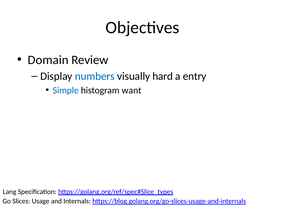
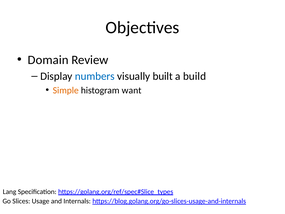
hard: hard -> built (163, 76)
entry: entry -> build (195, 76)
Simple colour: blue -> orange (66, 90)
